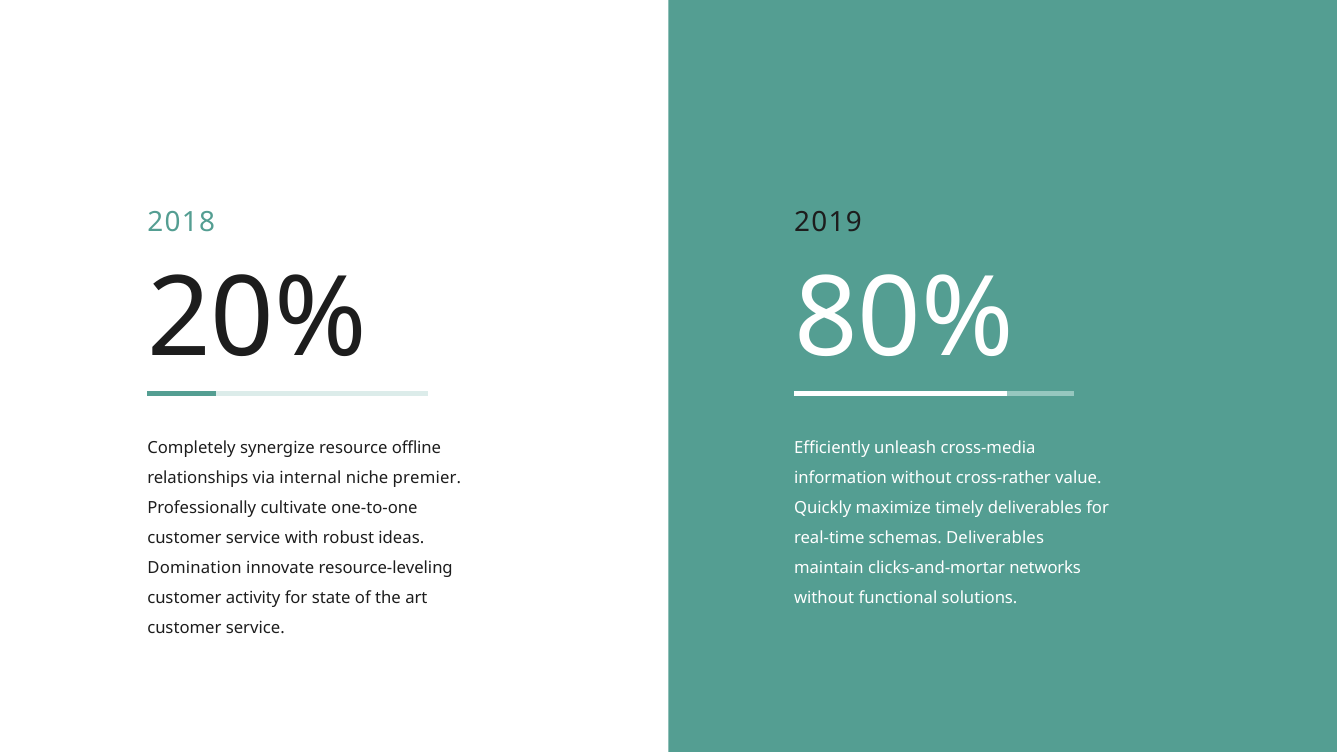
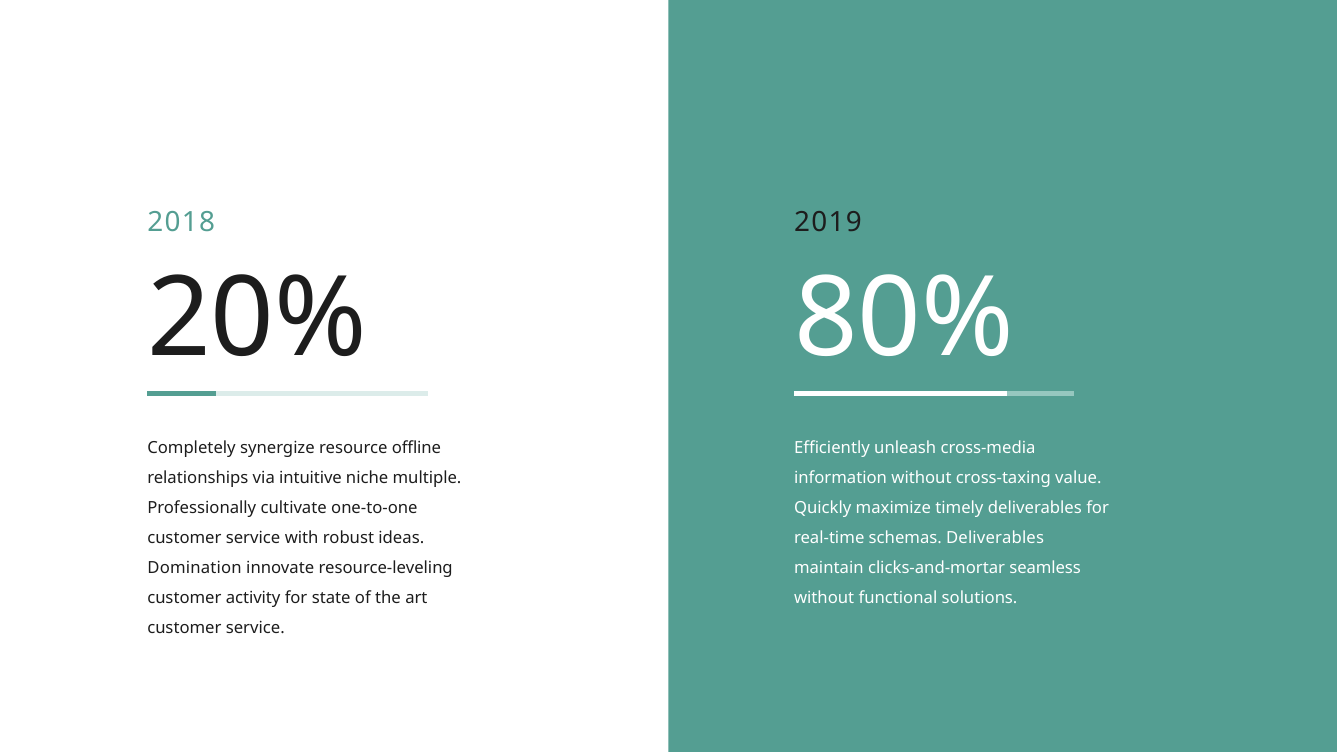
internal: internal -> intuitive (311, 478)
premier: premier -> multiple (427, 478)
cross-rather: cross-rather -> cross-taxing (1003, 478)
networks: networks -> seamless (1045, 568)
